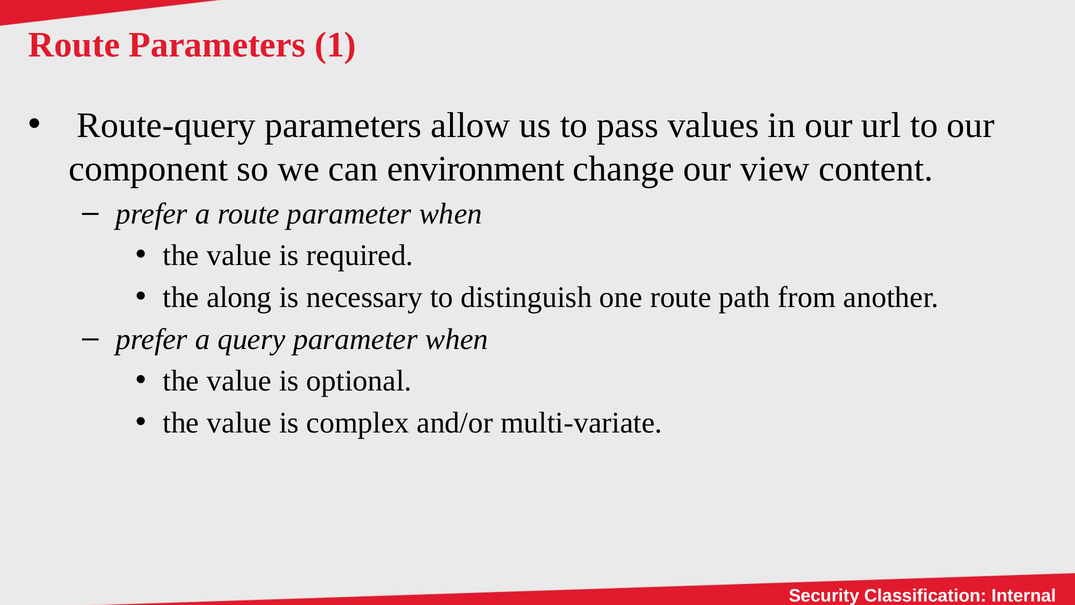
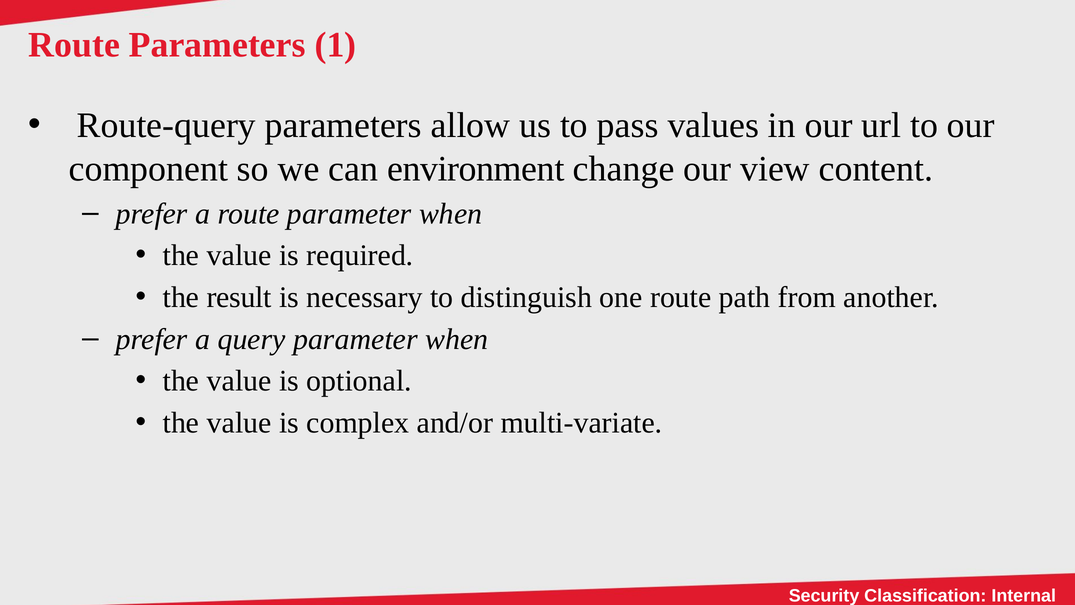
along: along -> result (239, 297)
